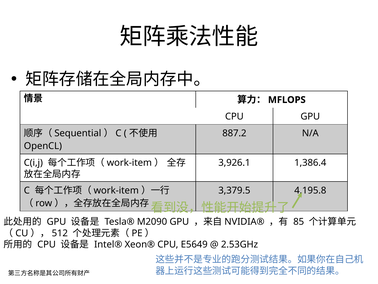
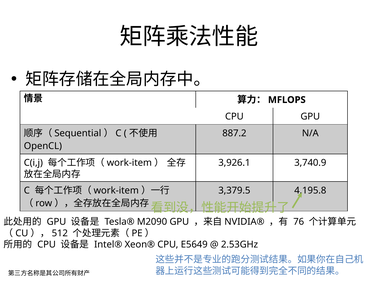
1,386.4: 1,386.4 -> 3,740.9 (310, 162)
85: 85 -> 76 (299, 221)
